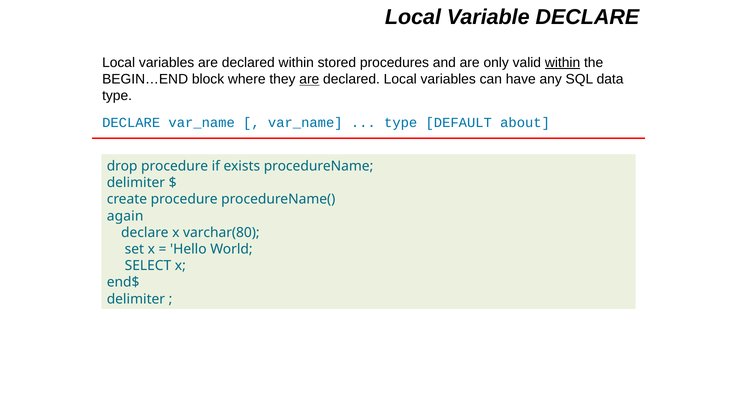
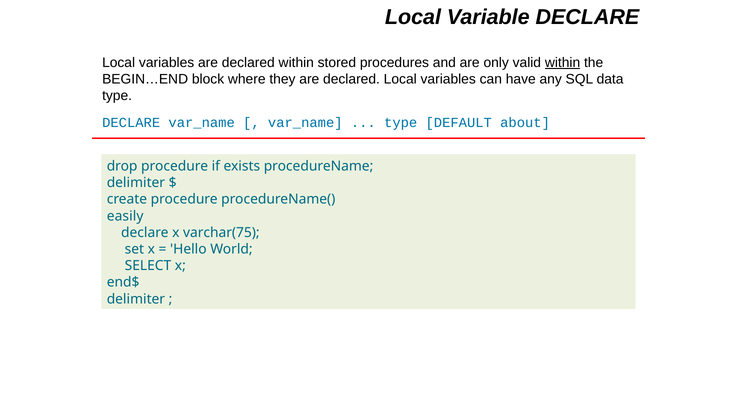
are underline: present -> none (309, 79)
again: again -> easily (125, 216)
varchar(80: varchar(80 -> varchar(75 (221, 232)
